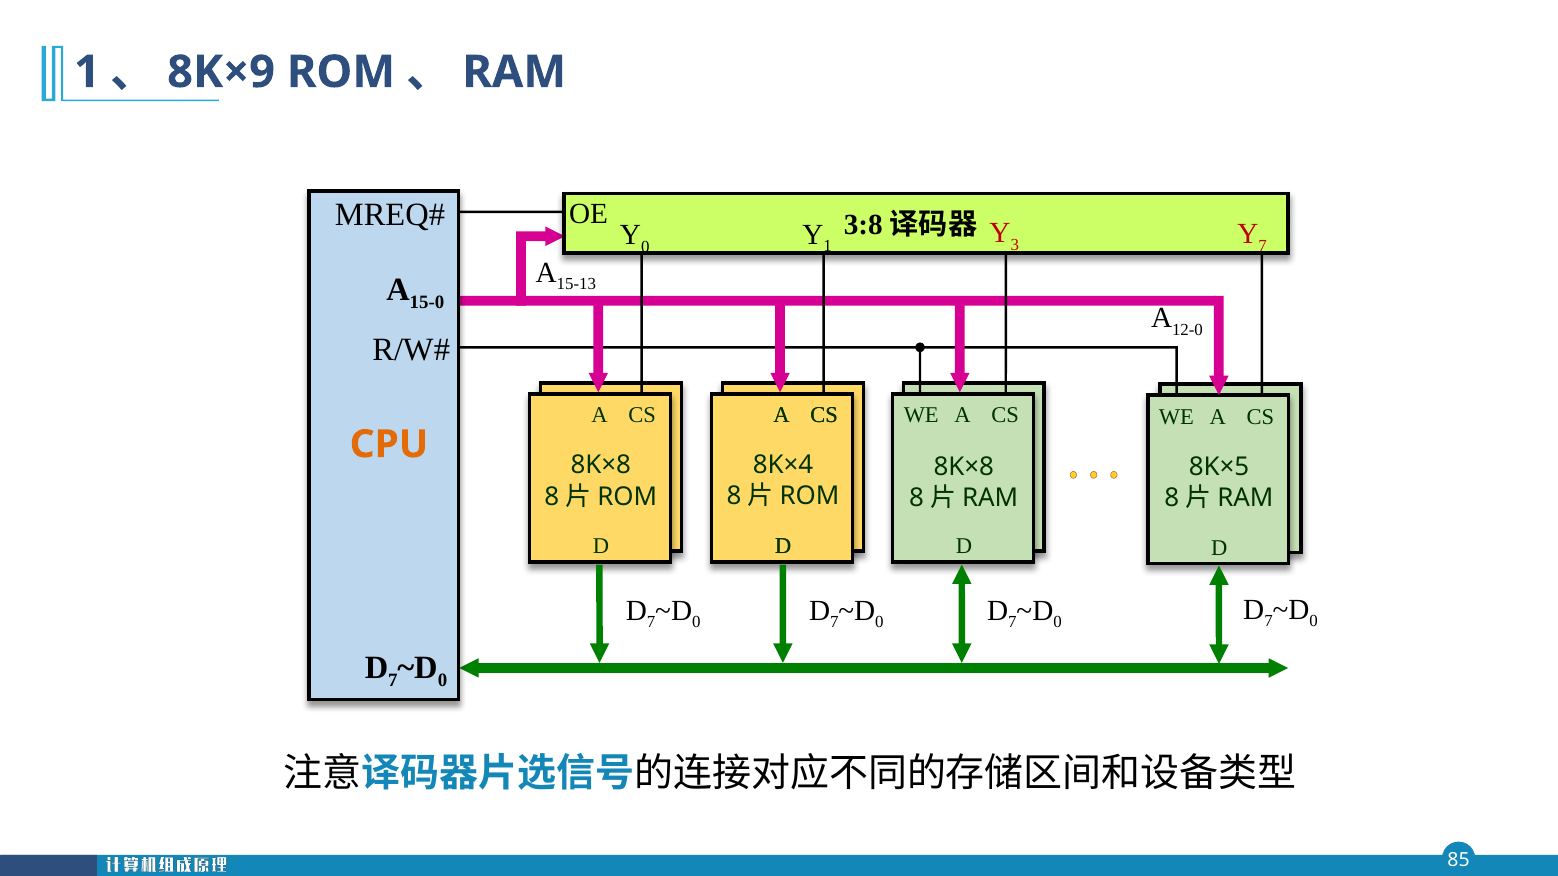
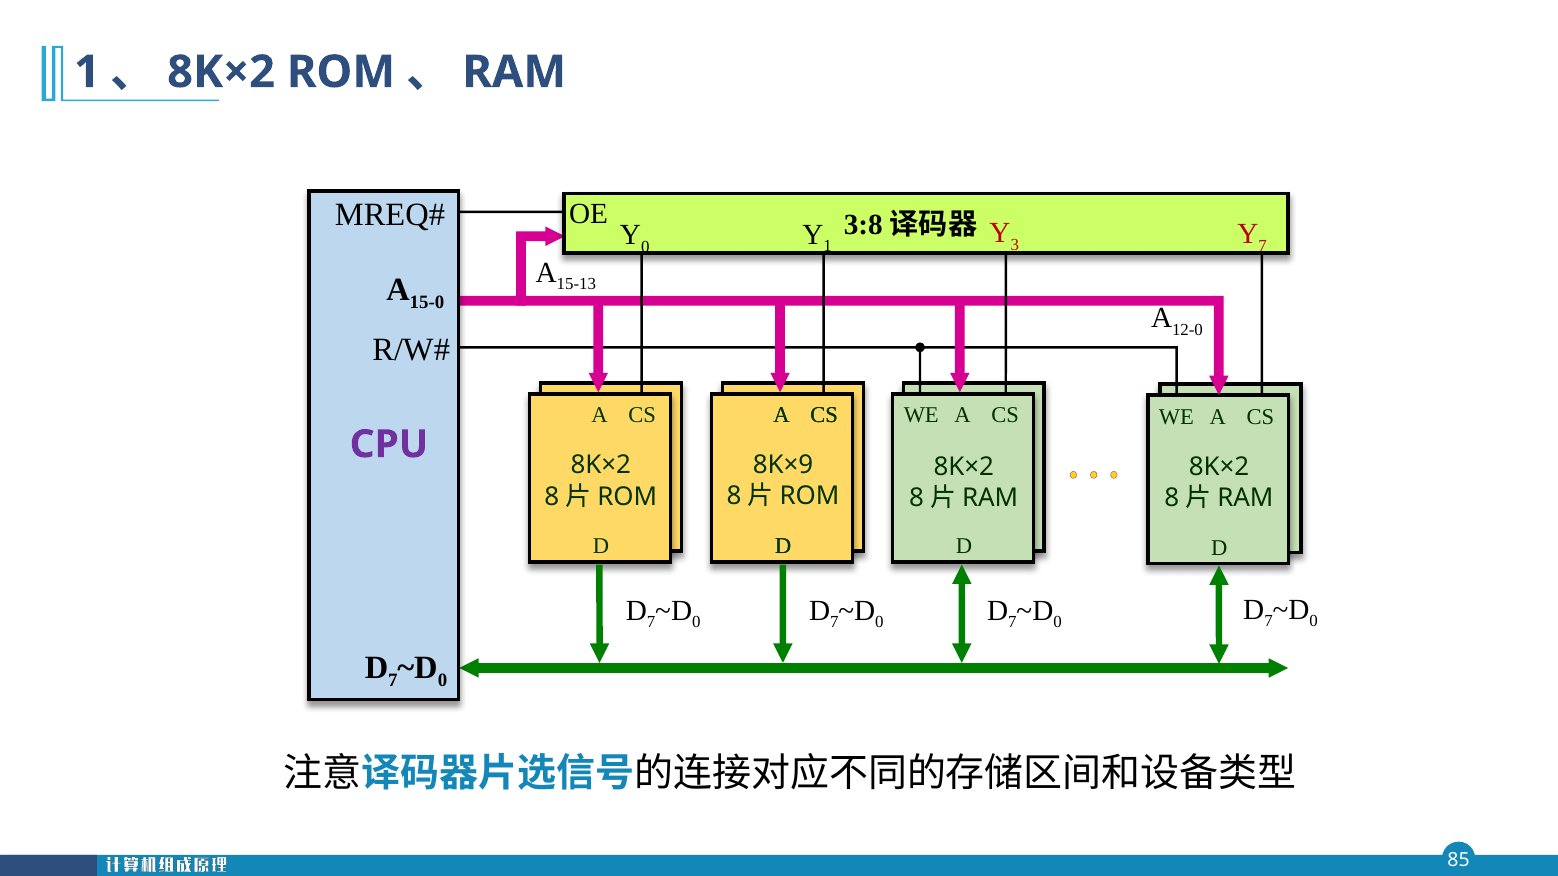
8K×9: 8K×9 -> 8K×2 (221, 72)
CPU colour: orange -> purple (389, 445)
8K×4: 8K×4 -> 8K×9 (783, 465)
8K×8: 8K×8 -> 8K×2 (601, 466)
8K×8: 8K×8 -> 8K×2 (964, 467)
8K×5: 8K×5 -> 8K×2 (1219, 467)
